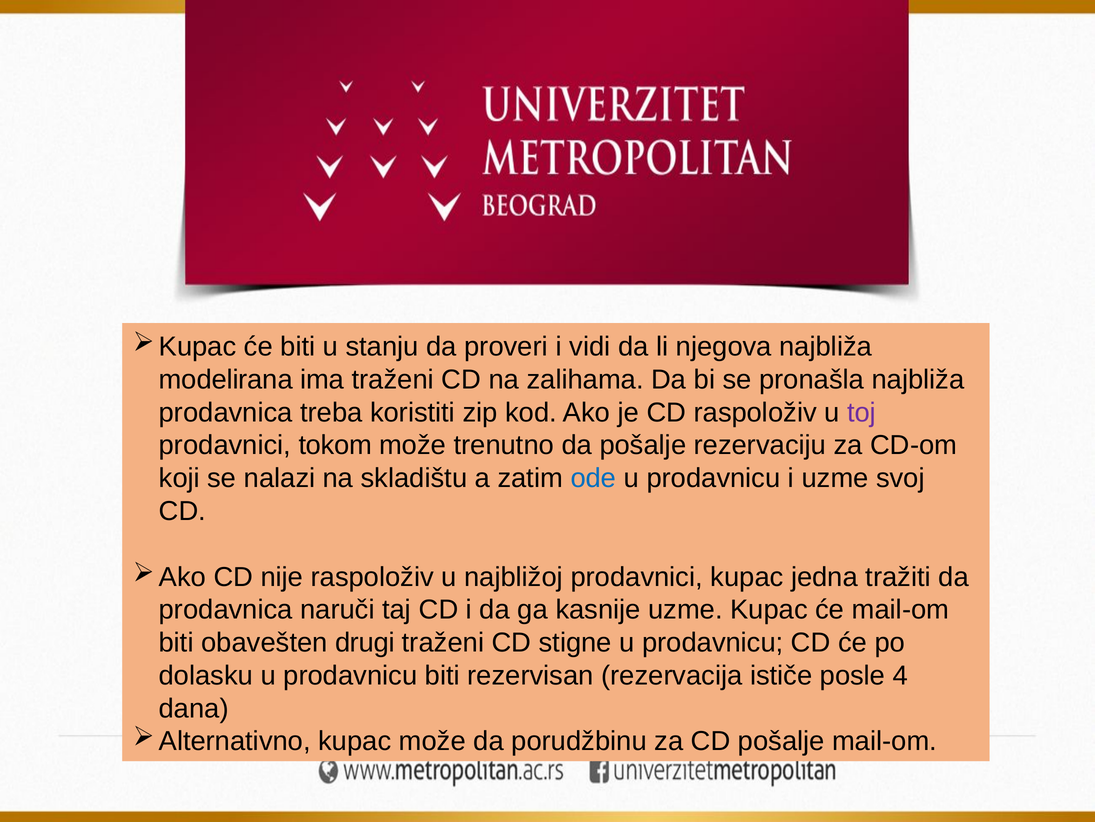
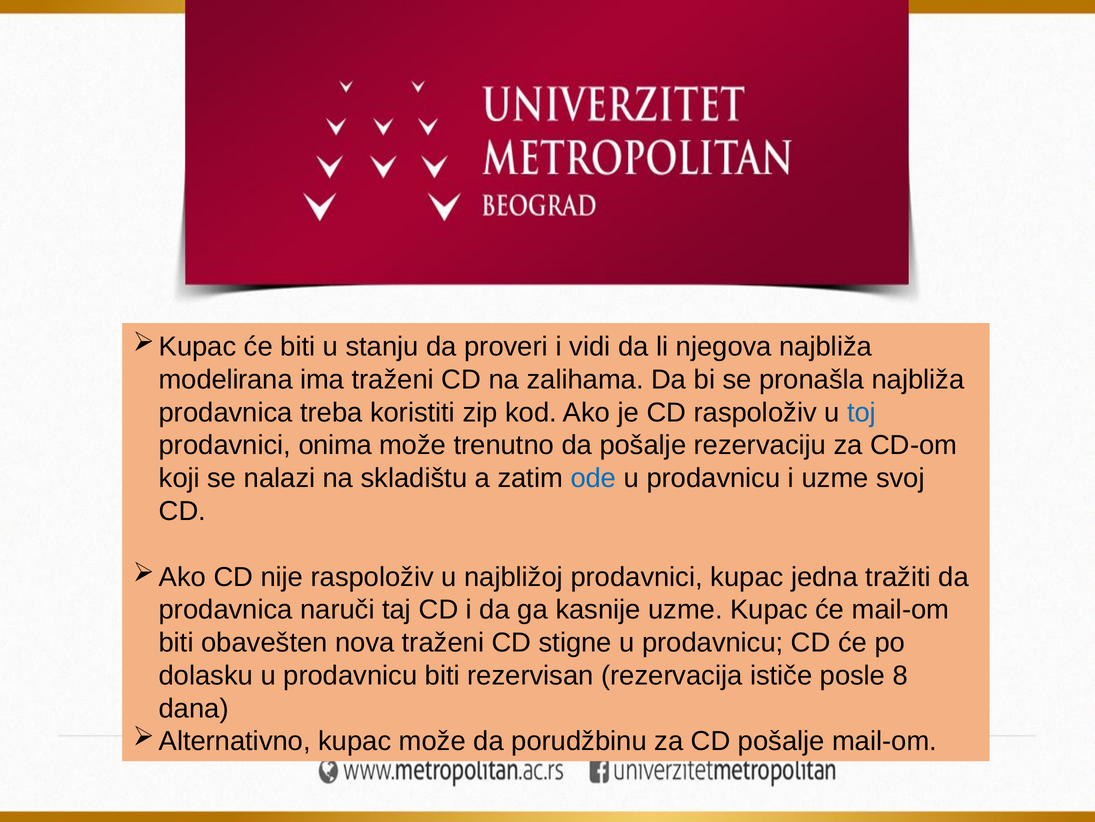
toj colour: purple -> blue (862, 412)
tokom: tokom -> onima (335, 445)
drugi: drugi -> nova (365, 642)
4: 4 -> 8 (900, 675)
